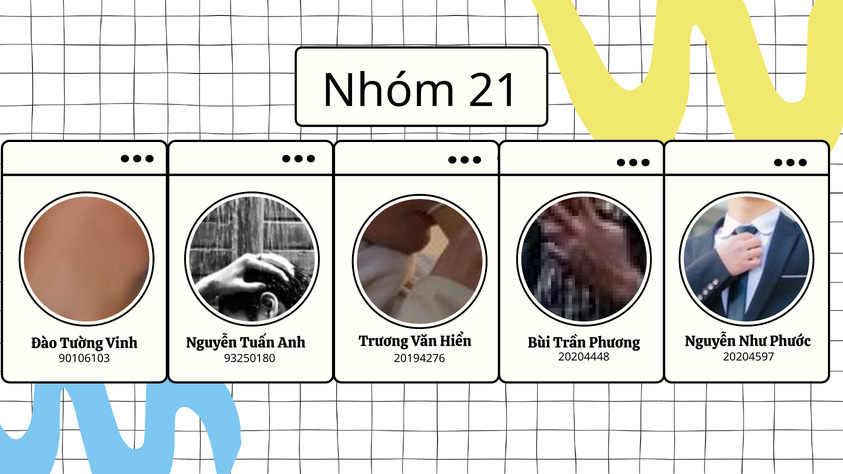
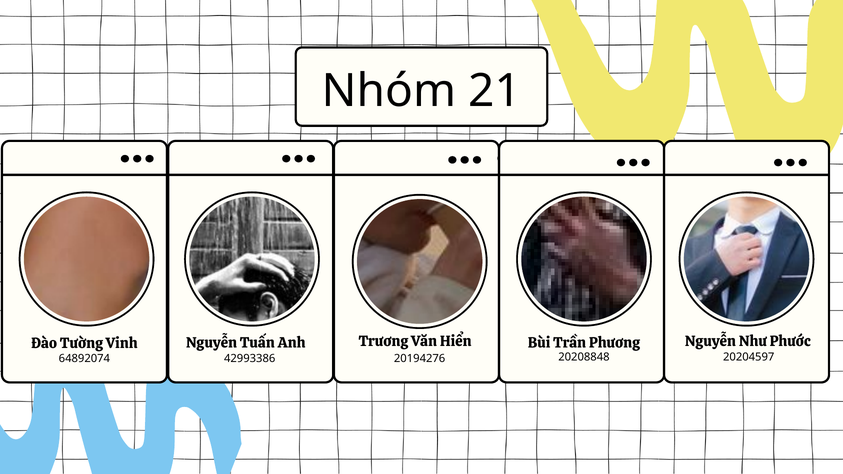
20204448: 20204448 -> 20208848 (584, 357)
93250180: 93250180 -> 42993386 (250, 359)
90106103: 90106103 -> 64892074 (84, 359)
